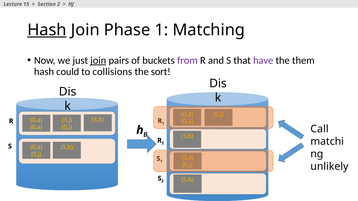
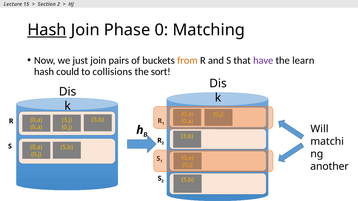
Phase 1: 1 -> 0 (161, 30)
join underline: present -> none (98, 61)
from colour: purple -> orange (187, 61)
them: them -> learn (303, 61)
Call: Call -> Will (320, 129)
unlikely: unlikely -> another (330, 167)
